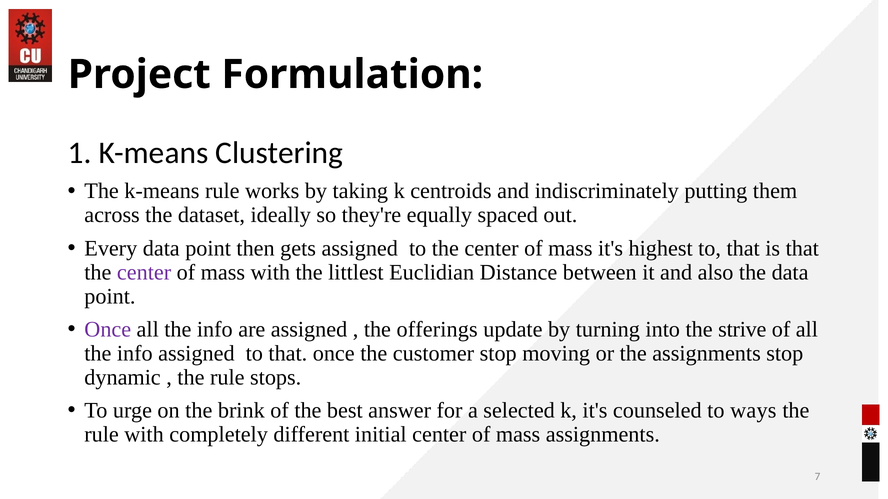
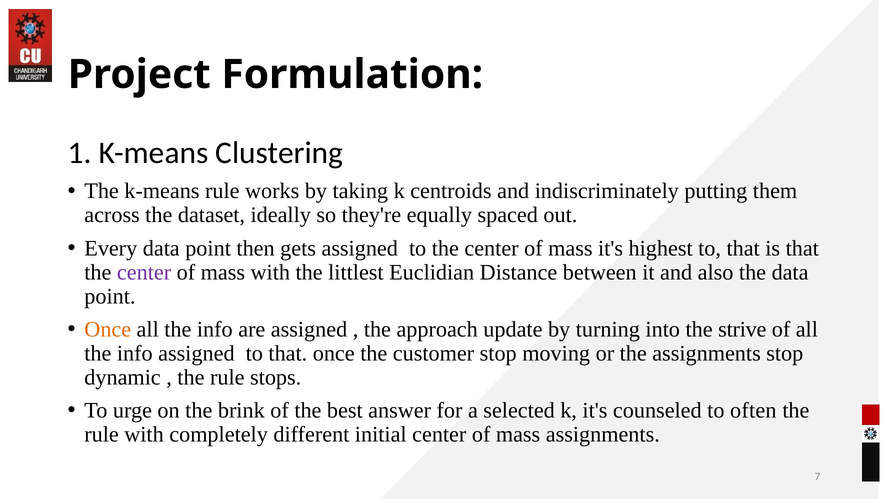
Once colour: purple -> orange (108, 330)
offerings: offerings -> approach (437, 330)
ways: ways -> often (753, 411)
